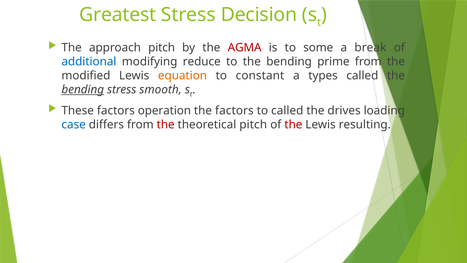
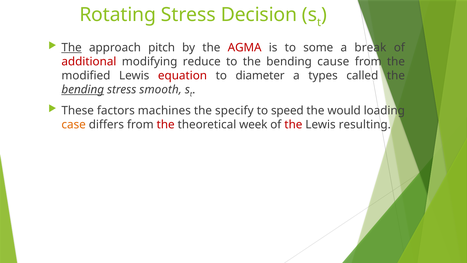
Greatest: Greatest -> Rotating (118, 15)
The underline: none -> present (72, 48)
additional colour: blue -> red (89, 62)
prime: prime -> cause (333, 62)
equation colour: orange -> red (183, 76)
constant: constant -> diameter (260, 76)
operation: operation -> machines (164, 110)
the factors: factors -> specify (234, 110)
to called: called -> speed (287, 110)
drives: drives -> would (344, 110)
case colour: blue -> orange (74, 124)
theoretical pitch: pitch -> week (253, 124)
